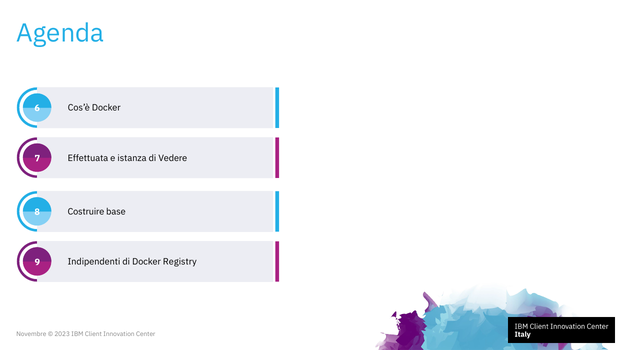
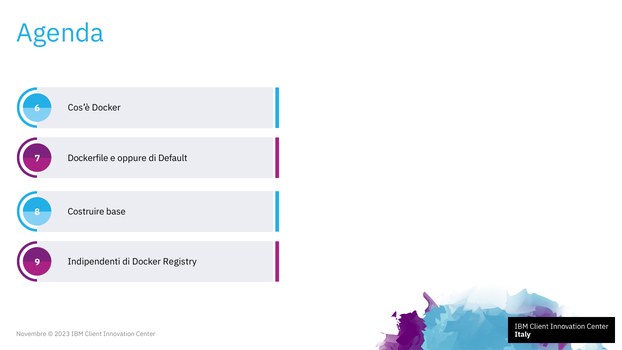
Effettuata: Effettuata -> Dockerfile (88, 158)
istanza: istanza -> oppure (132, 158)
Vedere: Vedere -> Default (173, 158)
